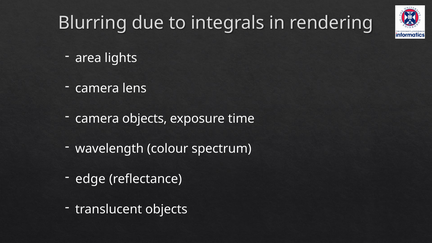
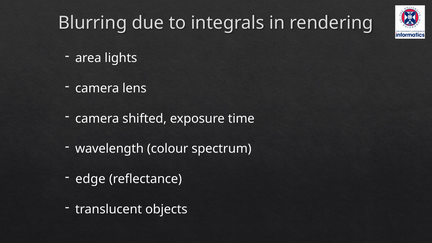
camera objects: objects -> shifted (145, 119)
